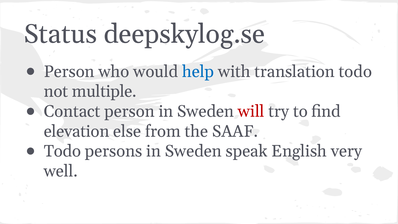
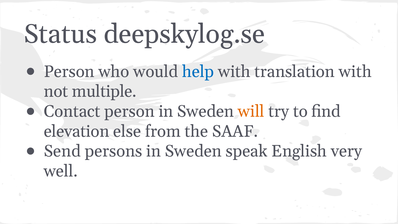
translation todo: todo -> with (355, 72)
will colour: red -> orange (251, 111)
Todo: Todo -> Send (62, 151)
